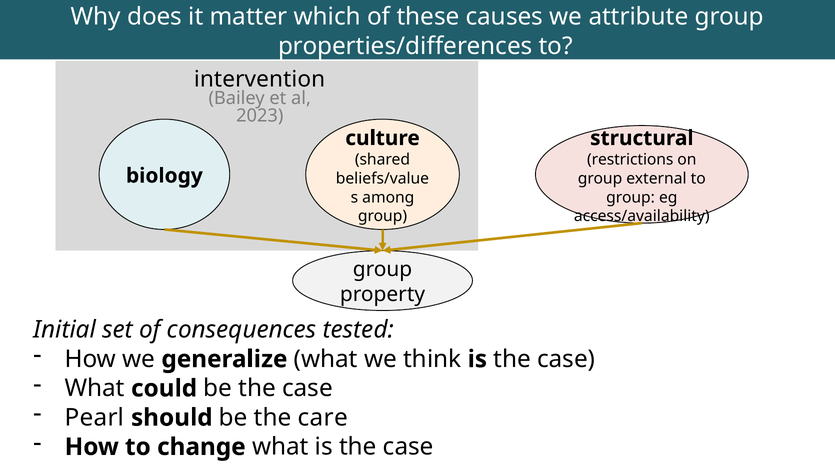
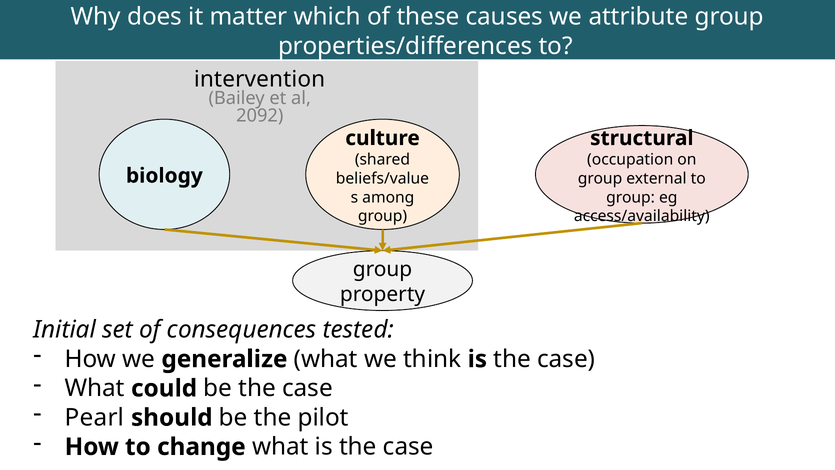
2023: 2023 -> 2092 (260, 116)
restrictions: restrictions -> occupation (630, 160)
care: care -> pilot (323, 417)
